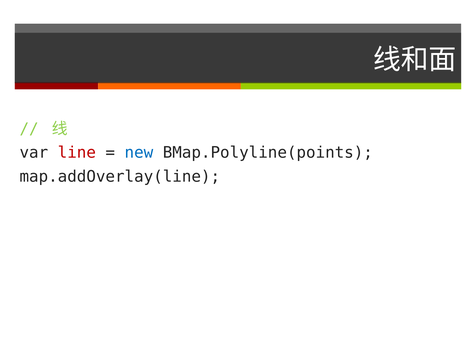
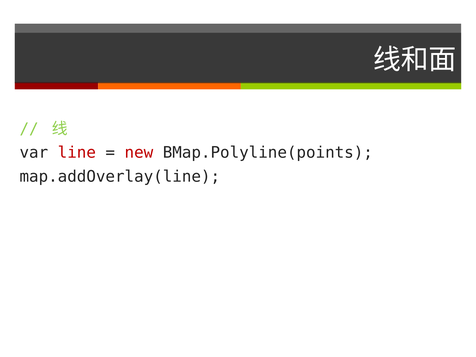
new colour: blue -> red (139, 153)
